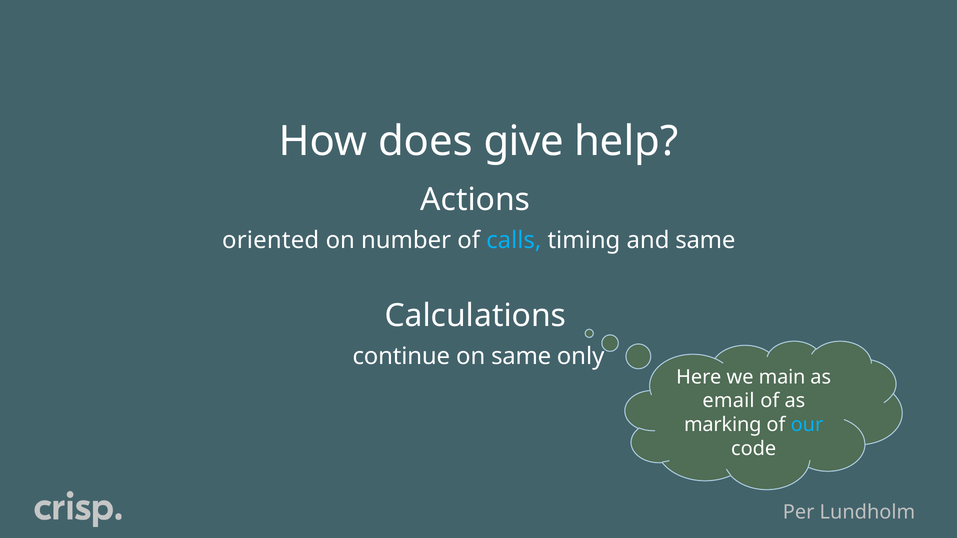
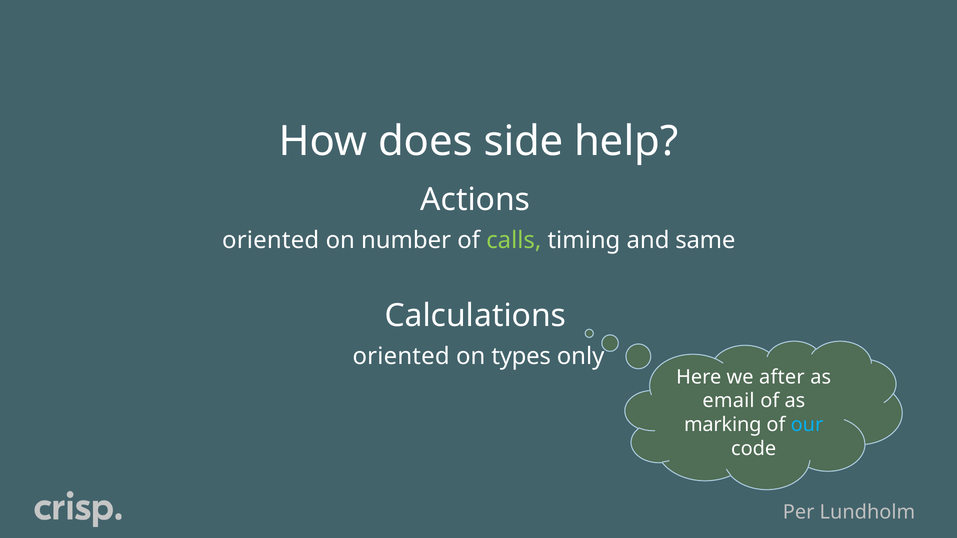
give: give -> side (523, 142)
calls colour: light blue -> light green (514, 240)
continue: continue -> oriented (401, 356)
on same: same -> types (521, 356)
main: main -> after (782, 377)
